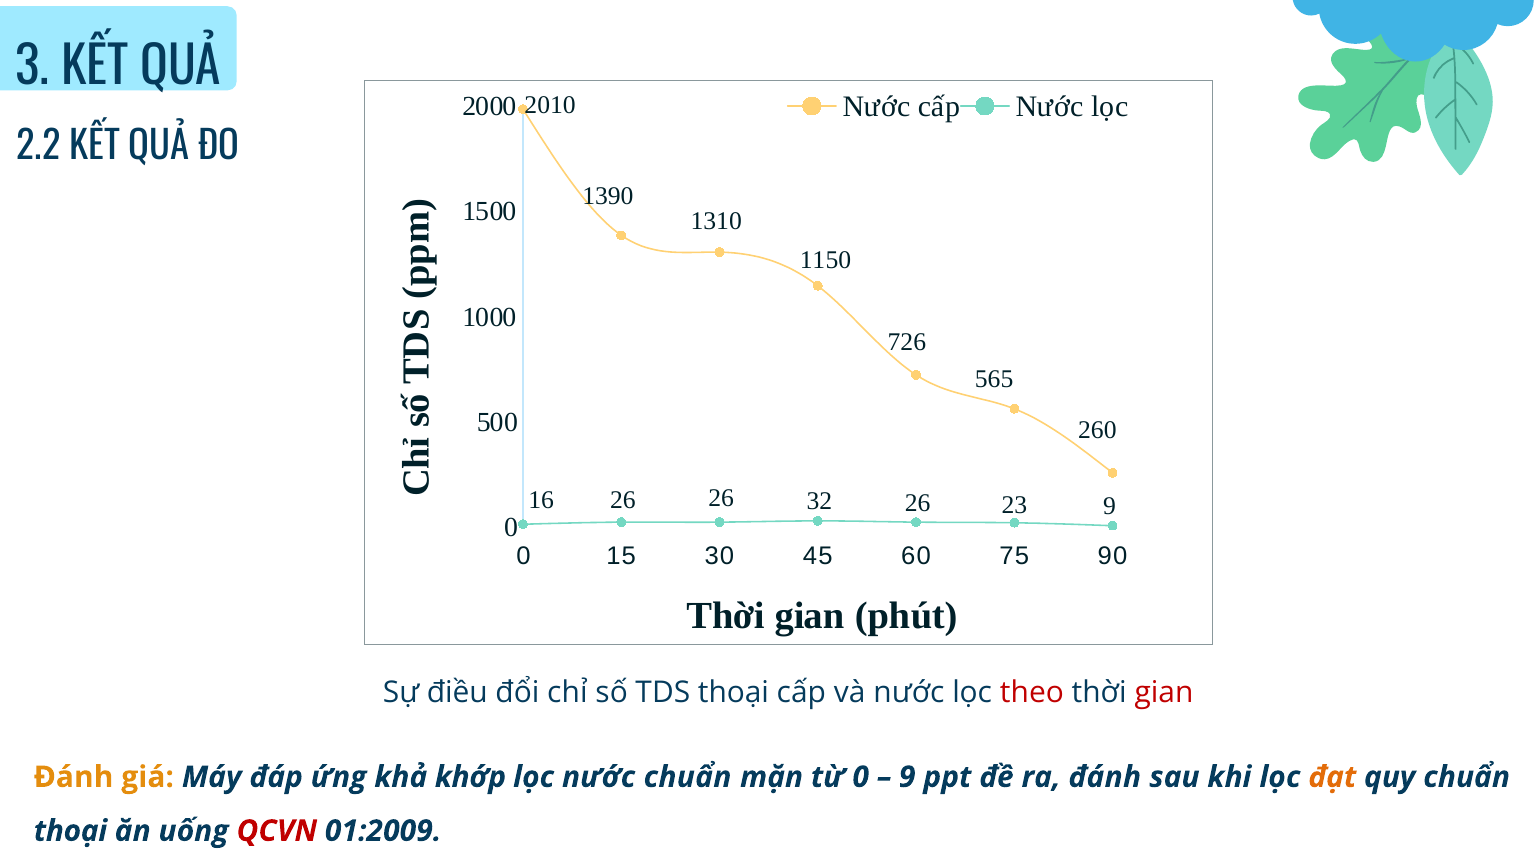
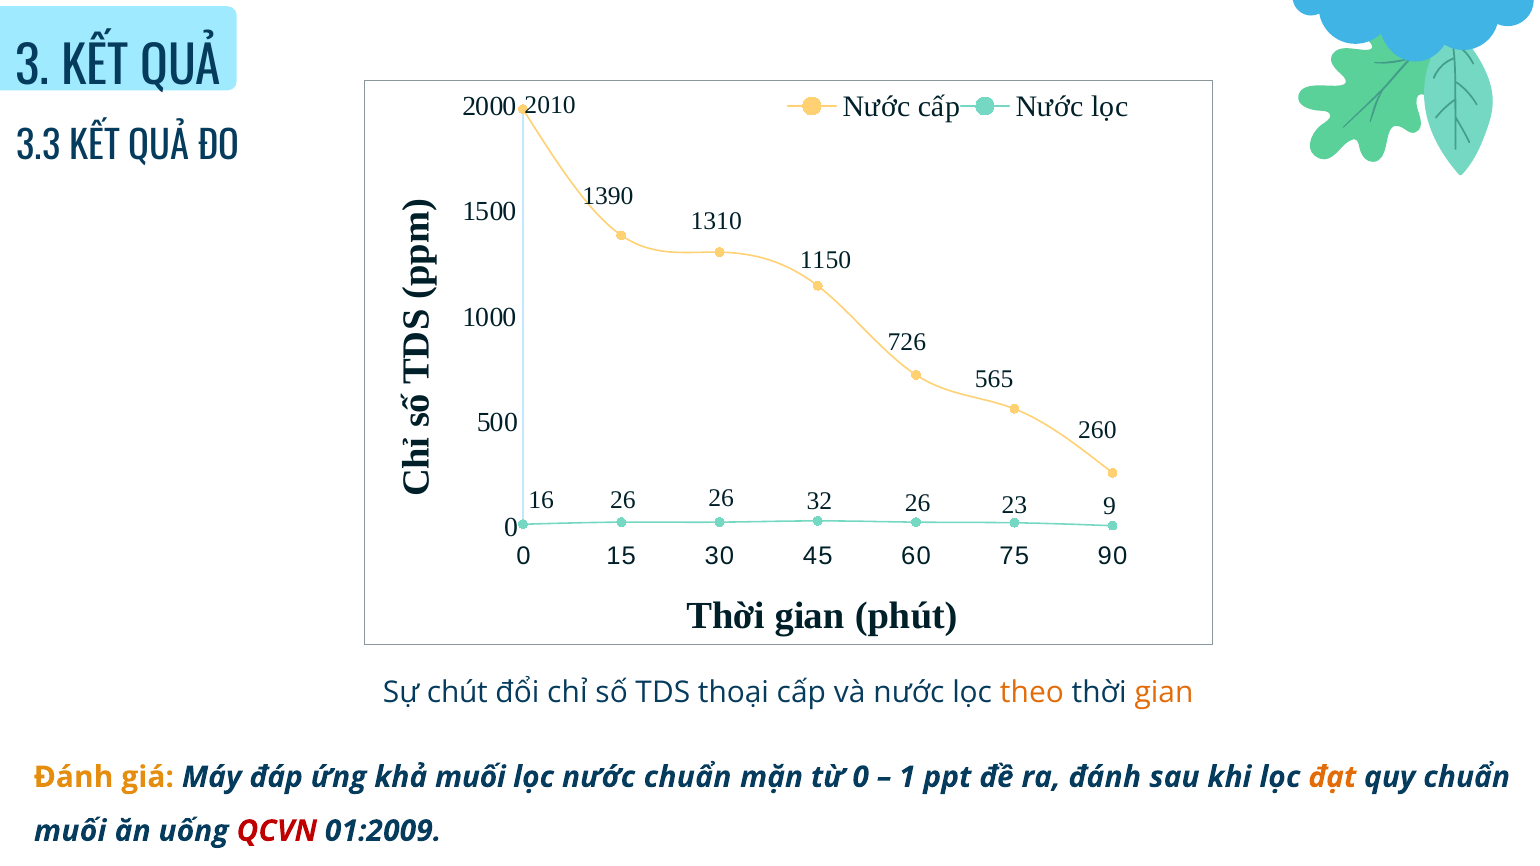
2.2: 2.2 -> 3.3 (39, 147)
điều: điều -> chút (457, 693)
theo colour: red -> orange (1032, 693)
gian colour: red -> orange (1164, 693)
khả khớp: khớp -> muối (470, 777)
9: 9 -> 1 (907, 777)
thoại: thoại -> muối (70, 831)
